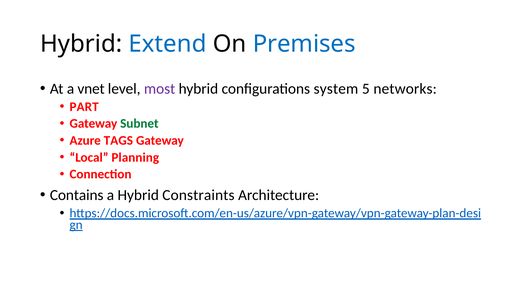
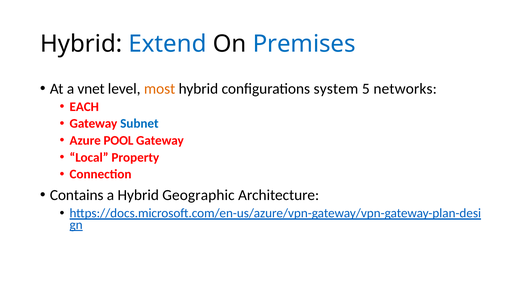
most colour: purple -> orange (160, 89)
PART: PART -> EACH (84, 107)
Subnet colour: green -> blue (139, 124)
TAGS: TAGS -> POOL (118, 141)
Planning: Planning -> Property (135, 158)
Constraints: Constraints -> Geographic (198, 195)
